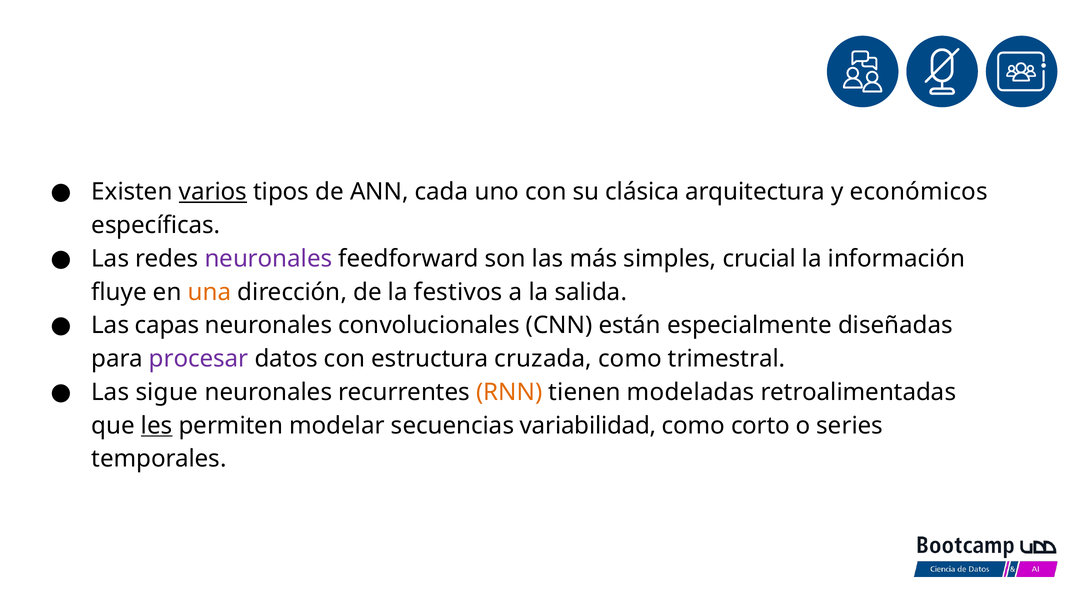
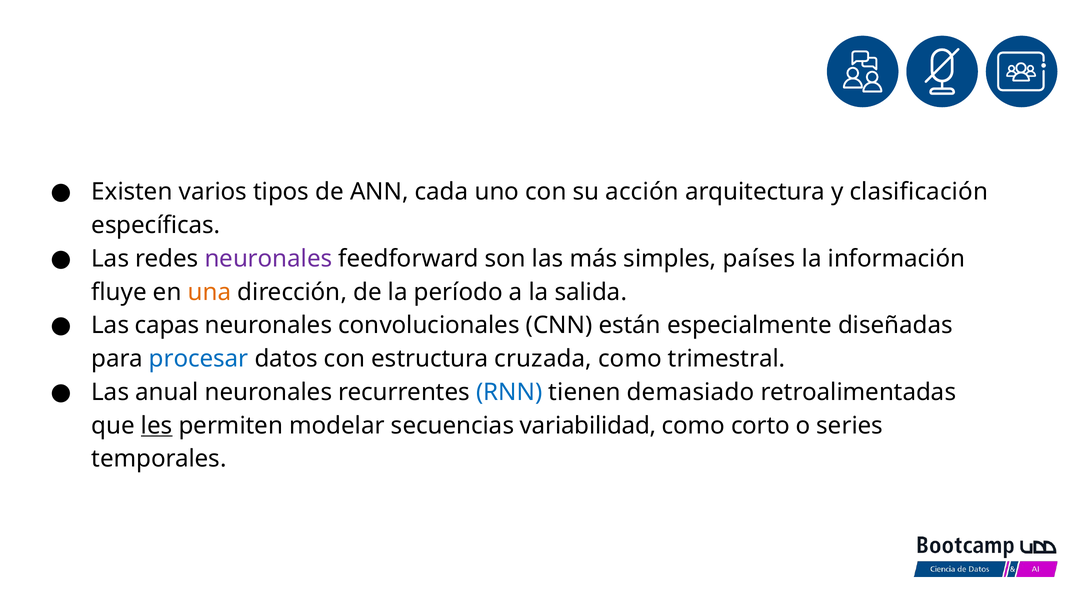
varios underline: present -> none (213, 192)
clásica: clásica -> acción (642, 192)
económicos: económicos -> clasificación (919, 192)
crucial: crucial -> países (759, 259)
festivos: festivos -> período (458, 292)
procesar colour: purple -> blue (199, 359)
sigue: sigue -> anual (167, 392)
RNN colour: orange -> blue (509, 392)
modeladas: modeladas -> demasiado (691, 392)
